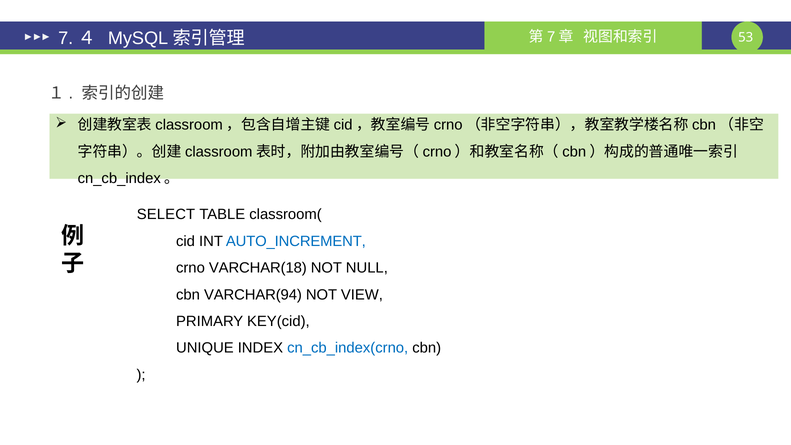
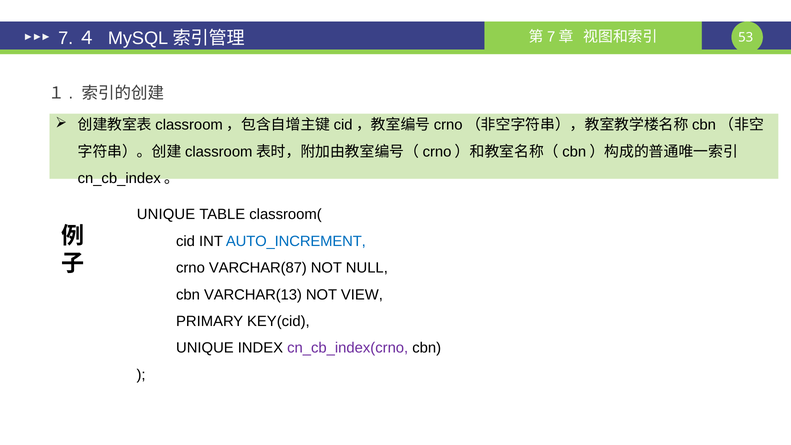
SELECT: SELECT -> UNIQUE (166, 214)
VARCHAR(18: VARCHAR(18 -> VARCHAR(87 (258, 268)
VARCHAR(94: VARCHAR(94 -> VARCHAR(13 (253, 295)
cn_cb_index(crno colour: blue -> purple (348, 348)
